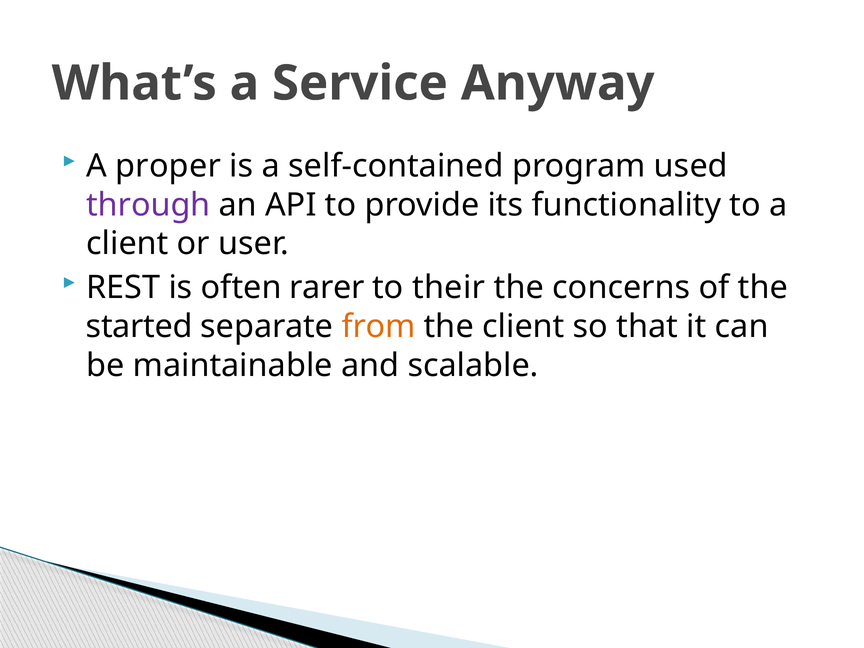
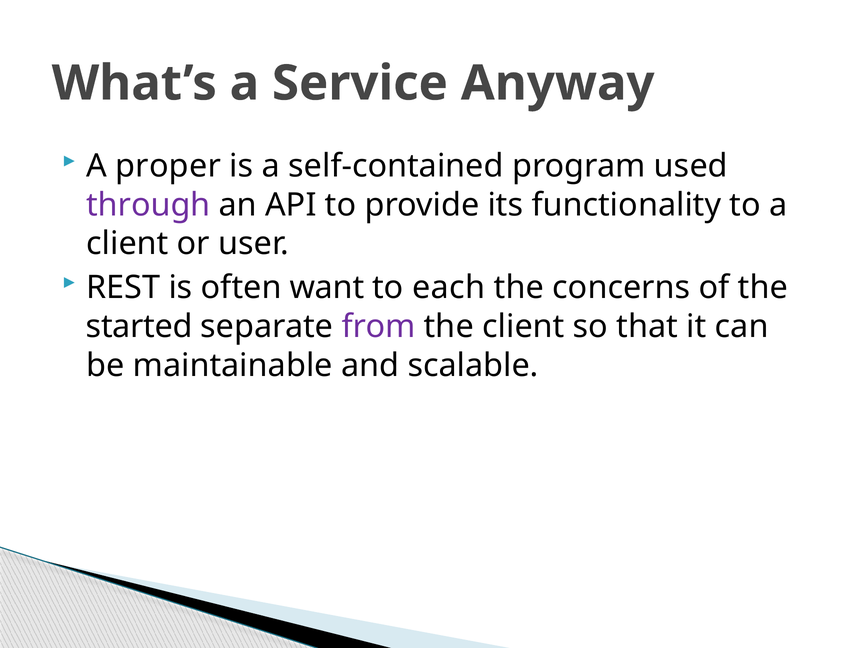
rarer: rarer -> want (327, 287)
their: their -> each (449, 287)
from colour: orange -> purple (379, 326)
